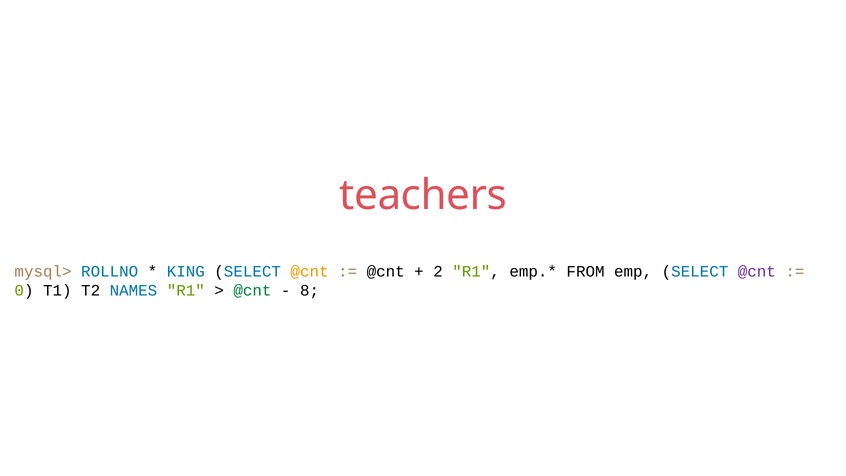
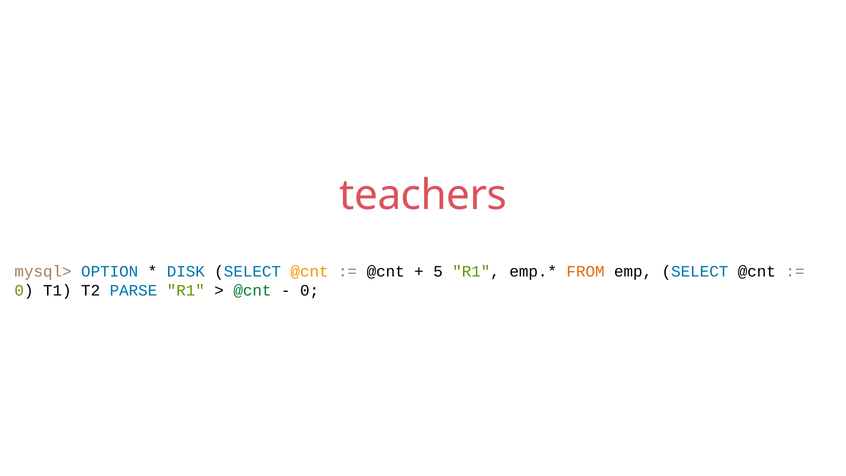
ROLLNO: ROLLNO -> OPTION (110, 272)
KING: KING -> DISK (186, 272)
2: 2 -> 5 (438, 272)
FROM colour: black -> orange (586, 272)
@cnt colour: purple -> black (757, 272)
NAMES: NAMES -> PARSE (133, 291)
8: 8 -> 0 (310, 291)
